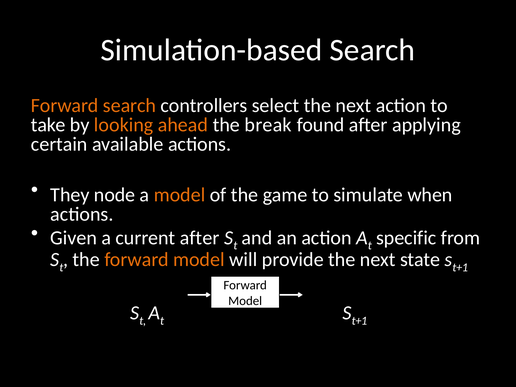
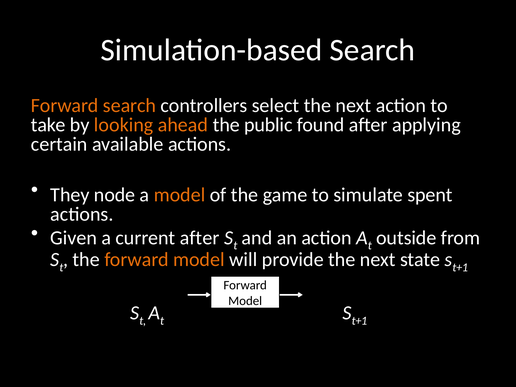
break: break -> public (268, 125)
when: when -> spent (430, 195)
specific: specific -> outside (406, 238)
